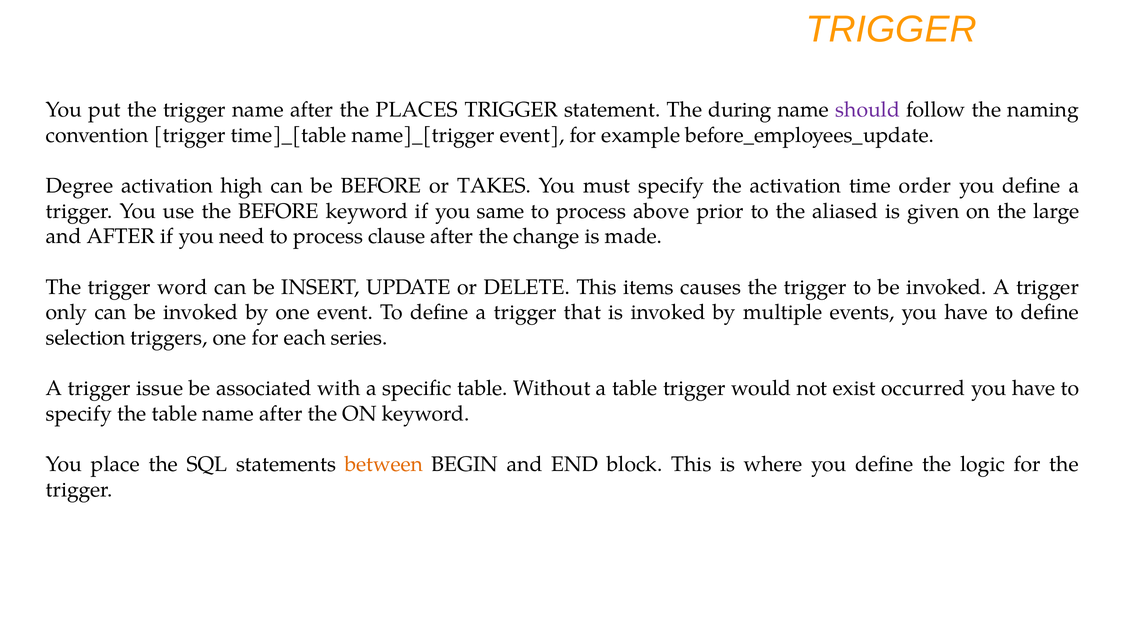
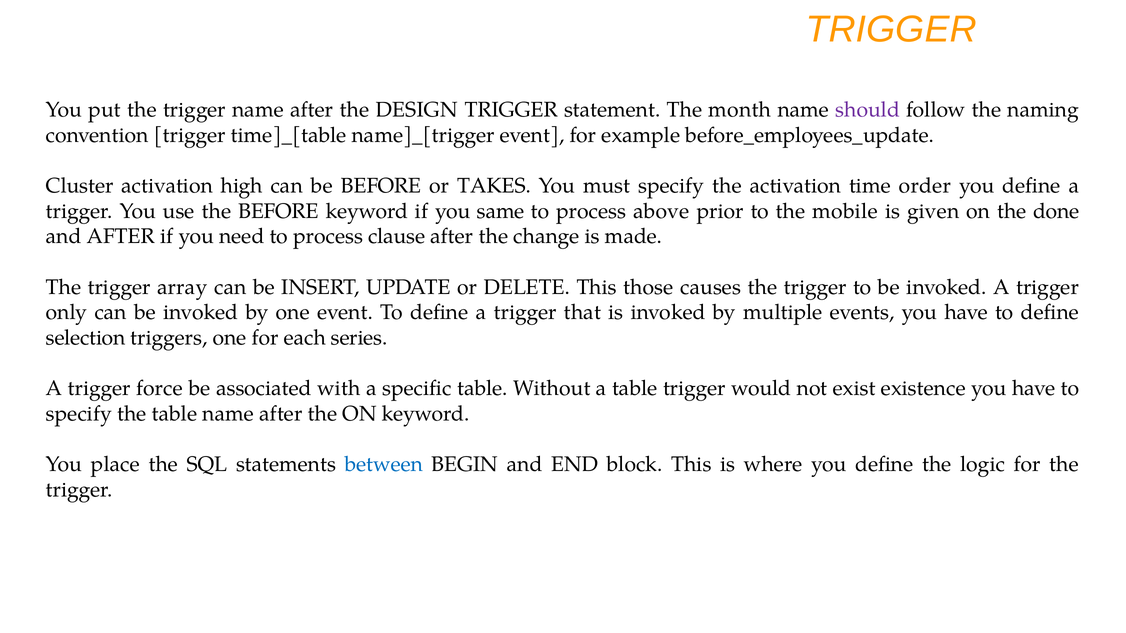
PLACES: PLACES -> DESIGN (417, 110)
during: during -> month (740, 110)
Degree: Degree -> Cluster (80, 186)
aliased: aliased -> mobile (845, 211)
large: large -> done (1056, 211)
word: word -> array (182, 287)
items: items -> those (649, 287)
issue: issue -> force (160, 389)
occurred: occurred -> existence (923, 389)
between colour: orange -> blue (384, 465)
